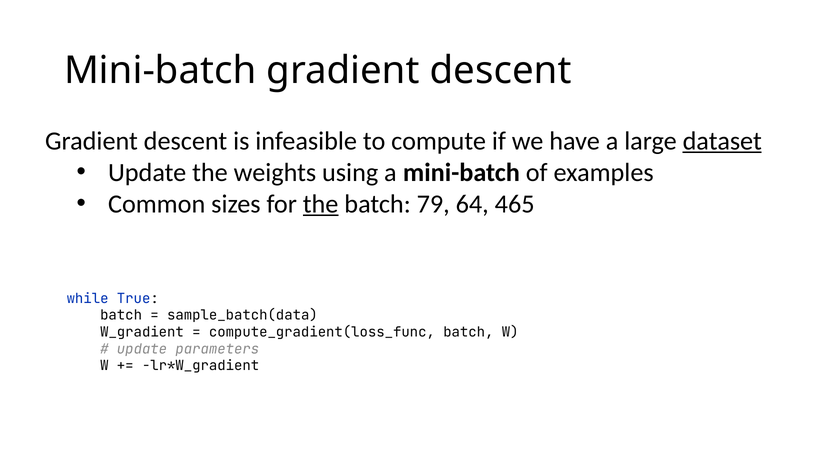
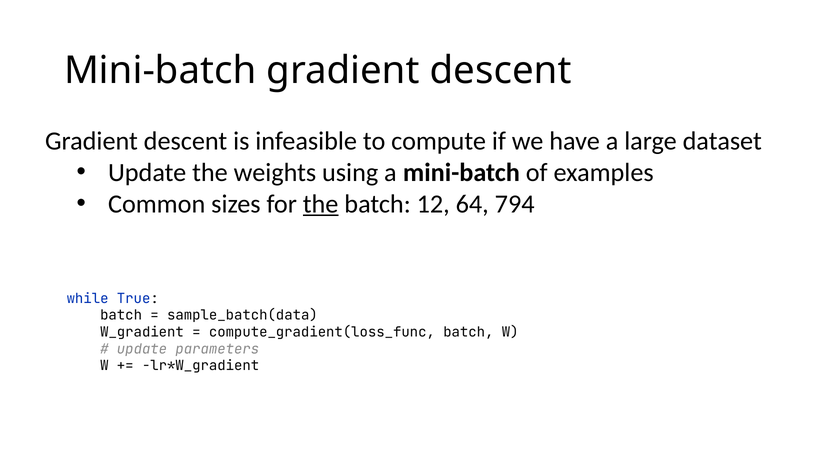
dataset underline: present -> none (722, 141)
79: 79 -> 12 (433, 204)
465: 465 -> 794 (515, 204)
